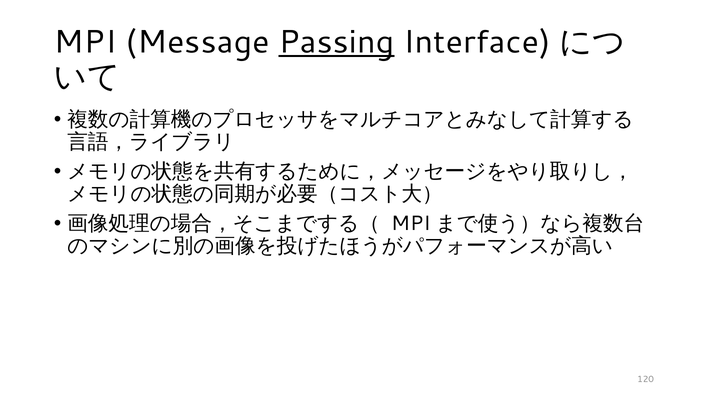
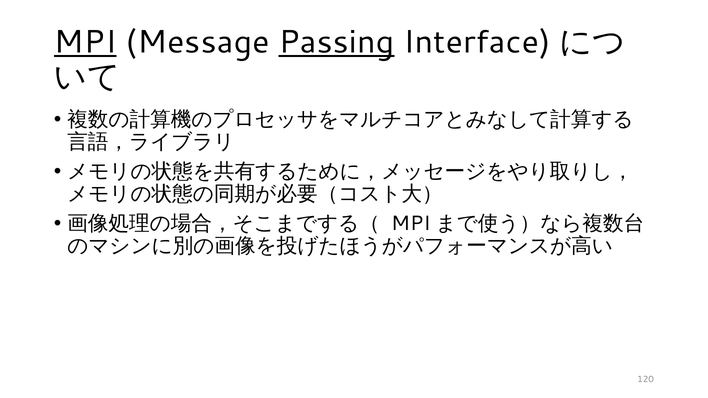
MPI underline: none -> present (85, 42)
